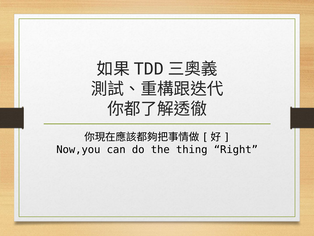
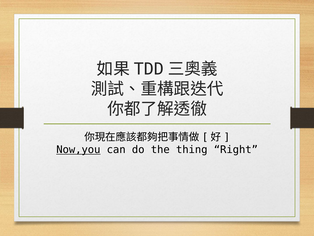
Now,you underline: none -> present (78, 149)
